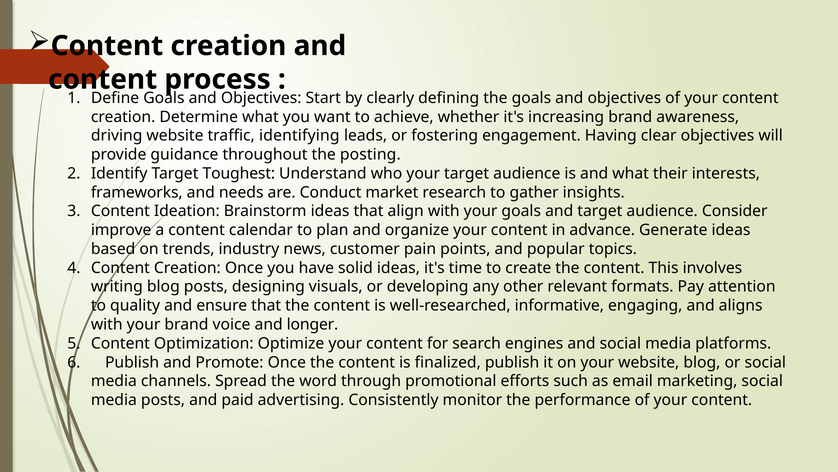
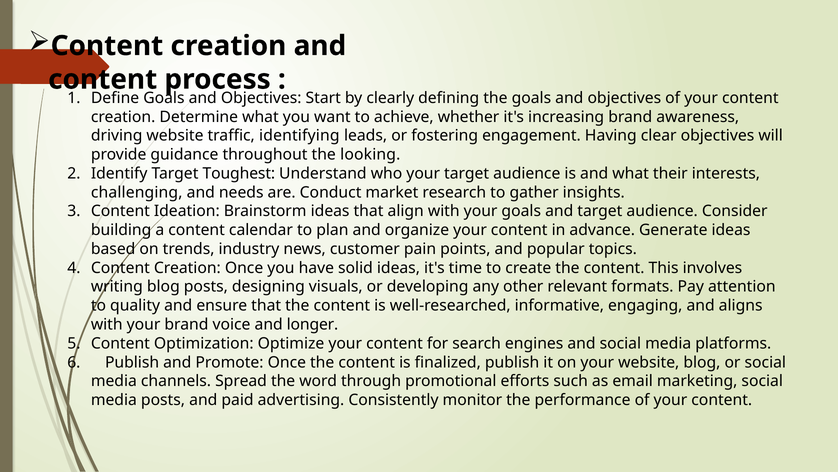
posting: posting -> looking (370, 154)
frameworks: frameworks -> challenging (137, 192)
improve: improve -> building (121, 230)
